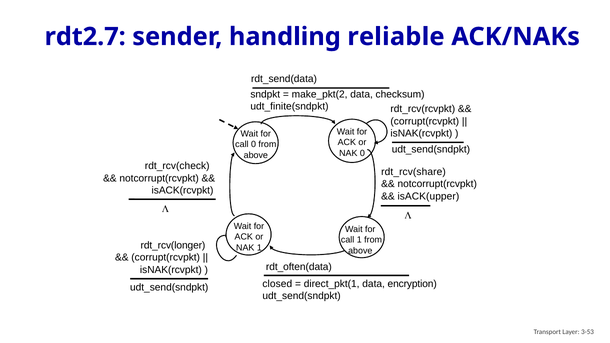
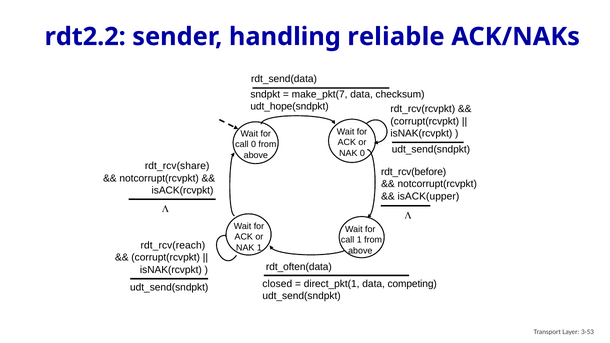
rdt2.7: rdt2.7 -> rdt2.2 (85, 37)
make_pkt(2: make_pkt(2 -> make_pkt(7 (320, 94)
udt_finite(sndpkt: udt_finite(sndpkt -> udt_hope(sndpkt (290, 107)
rdt_rcv(check: rdt_rcv(check -> rdt_rcv(share (177, 166)
rdt_rcv(share: rdt_rcv(share -> rdt_rcv(before (414, 172)
rdt_rcv(longer: rdt_rcv(longer -> rdt_rcv(reach (173, 246)
encryption: encryption -> competing (412, 284)
